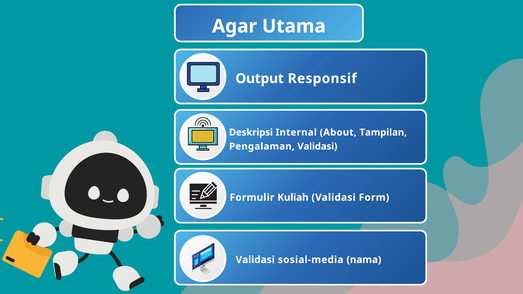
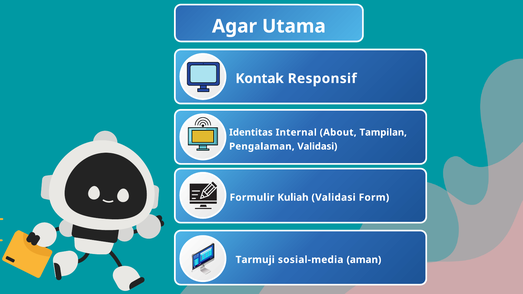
Output: Output -> Kontak (260, 79)
Deskripsi: Deskripsi -> Identitas (251, 132)
Validasi: Validasi -> Tarmuji (255, 260)
nama: nama -> aman (364, 260)
